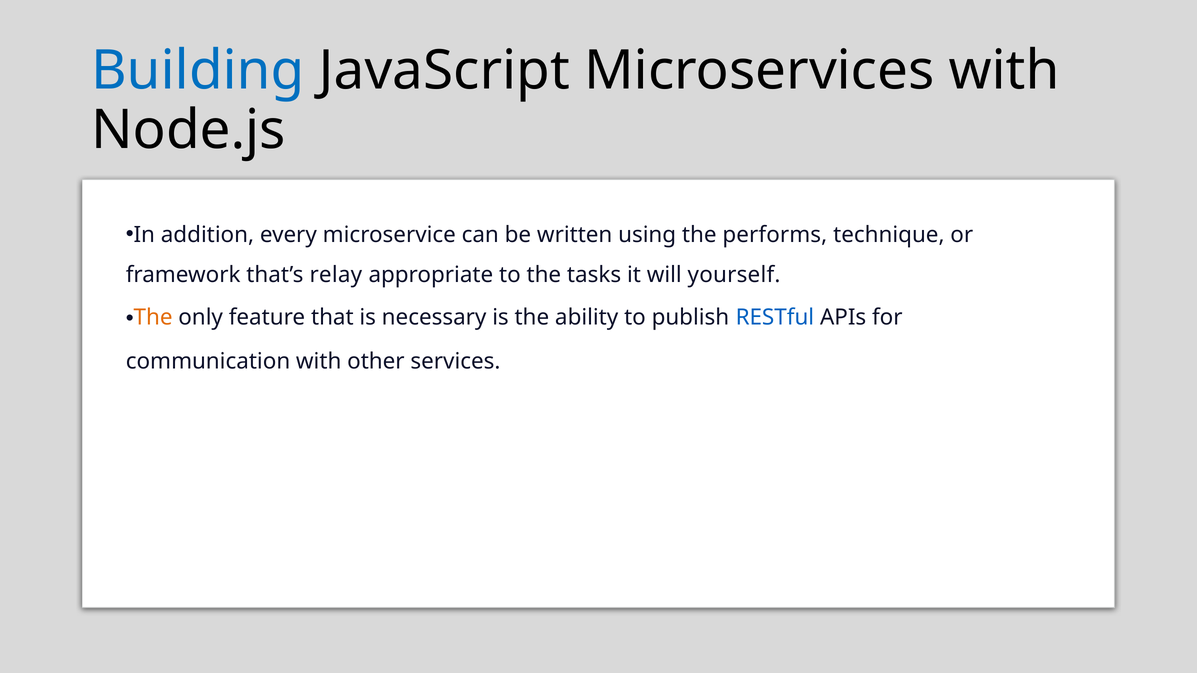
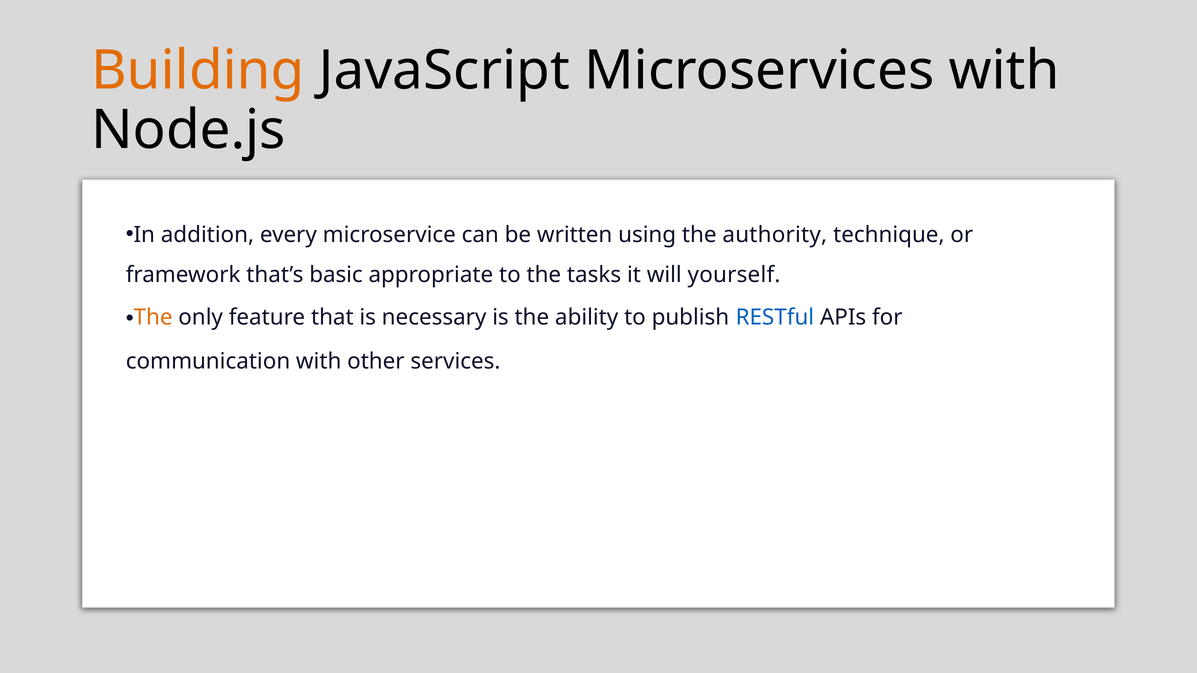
Building colour: blue -> orange (198, 71)
performs: performs -> authority (775, 235)
relay: relay -> basic (336, 275)
